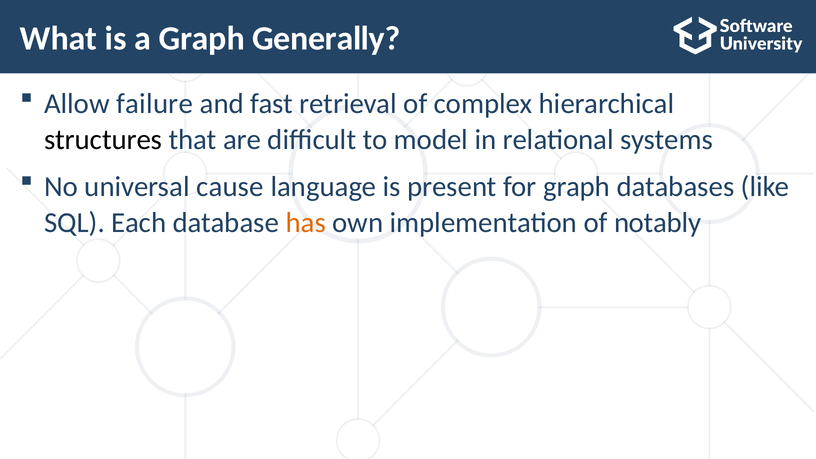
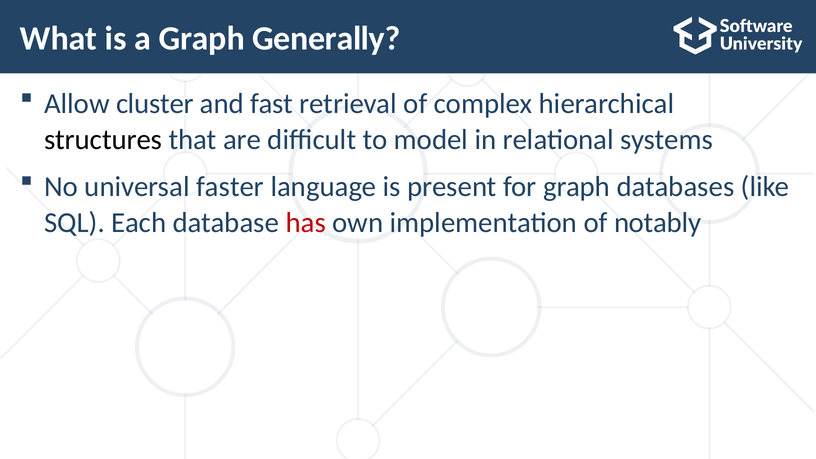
failure: failure -> cluster (155, 104)
cause: cause -> faster (230, 187)
has colour: orange -> red (306, 223)
